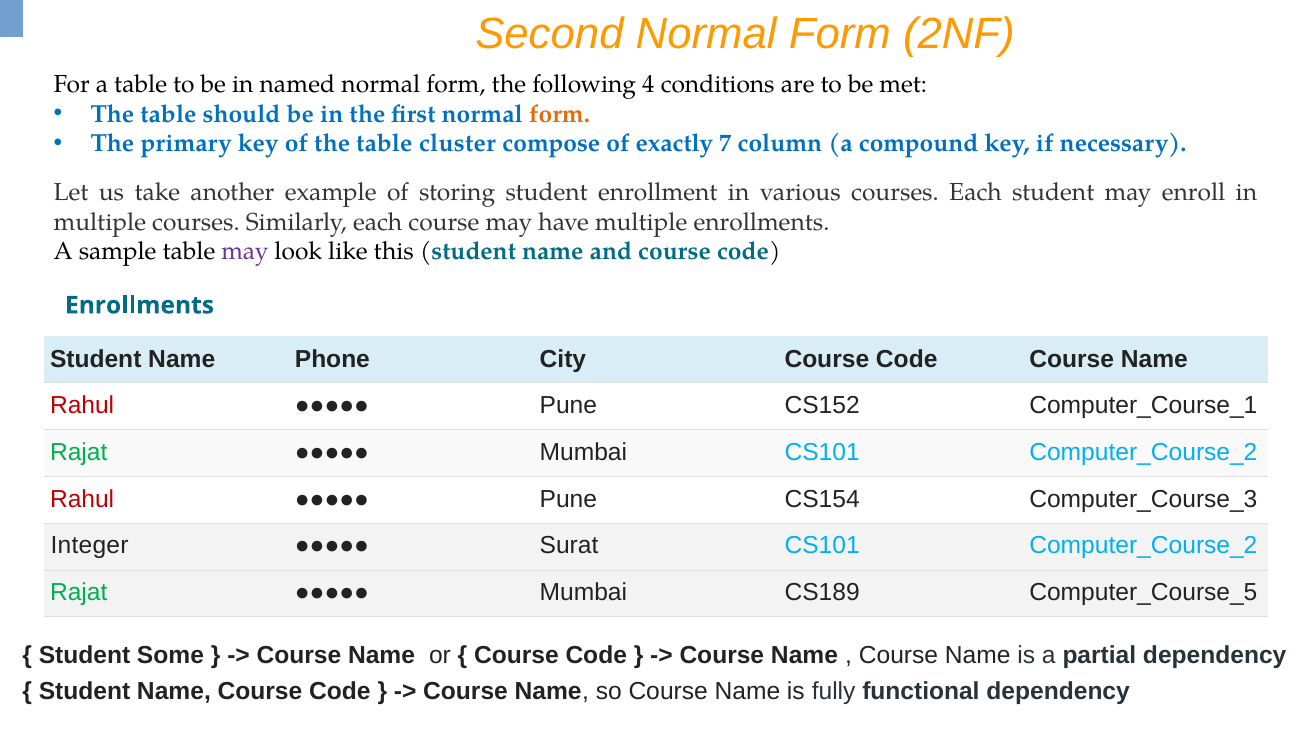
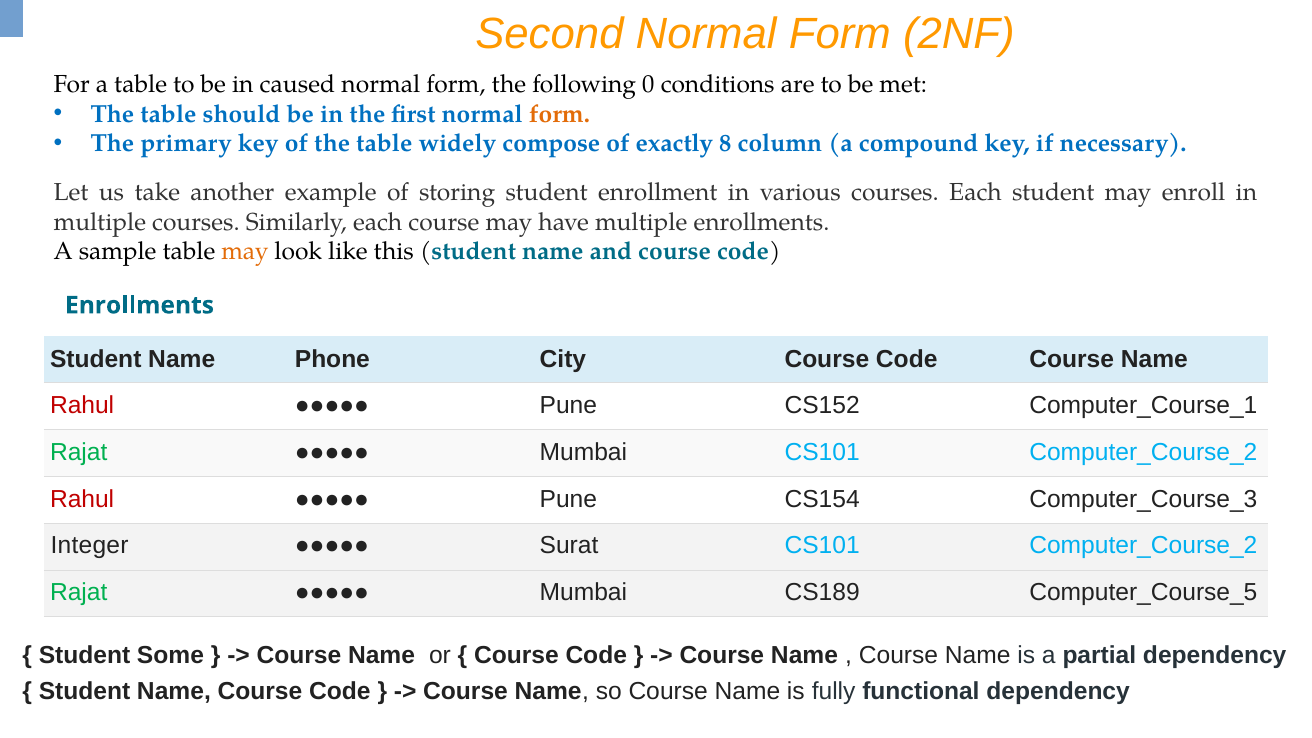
named: named -> caused (297, 84)
4: 4 -> 0 (648, 84)
cluster: cluster -> widely (457, 143)
7: 7 -> 8 (725, 143)
may colour: purple -> orange (245, 252)
